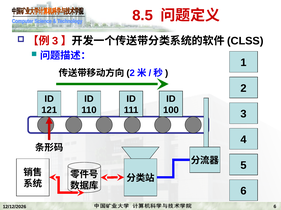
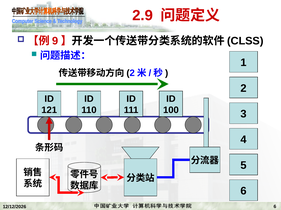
8.5: 8.5 -> 2.9 (143, 16)
3: 3 -> 9 (55, 41)
